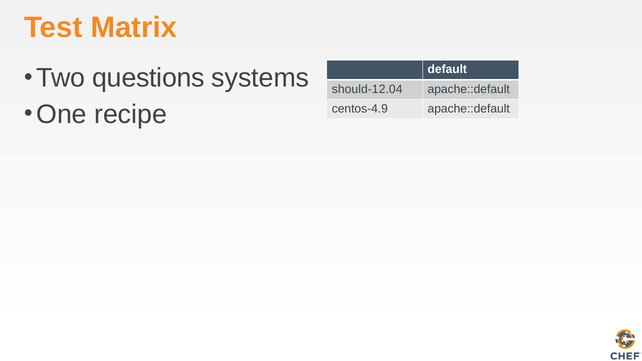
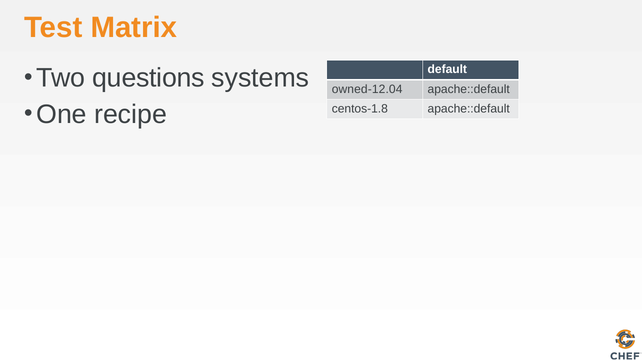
should-12.04: should-12.04 -> owned-12.04 (367, 89)
centos-4.9: centos-4.9 -> centos-1.8 (360, 109)
